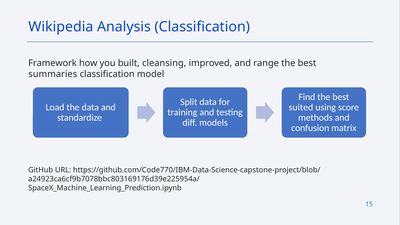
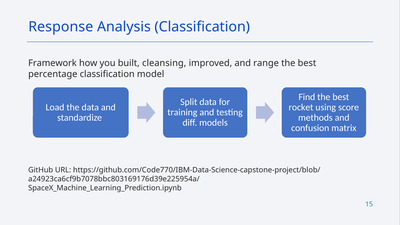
Wikipedia: Wikipedia -> Response (61, 27)
summaries: summaries -> percentage (53, 74)
suited: suited -> rocket (301, 107)
